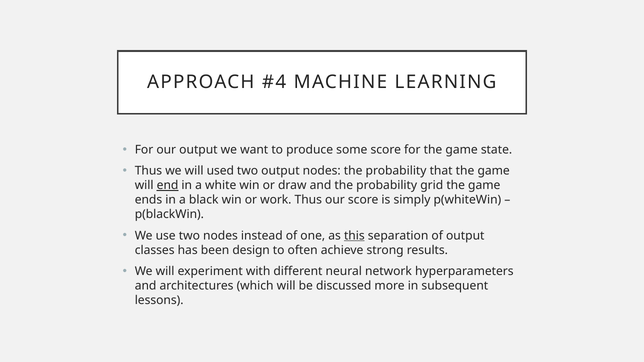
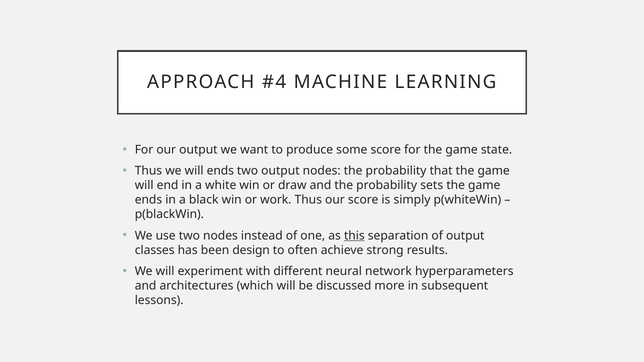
will used: used -> ends (220, 171)
end underline: present -> none (168, 186)
grid: grid -> sets (432, 186)
